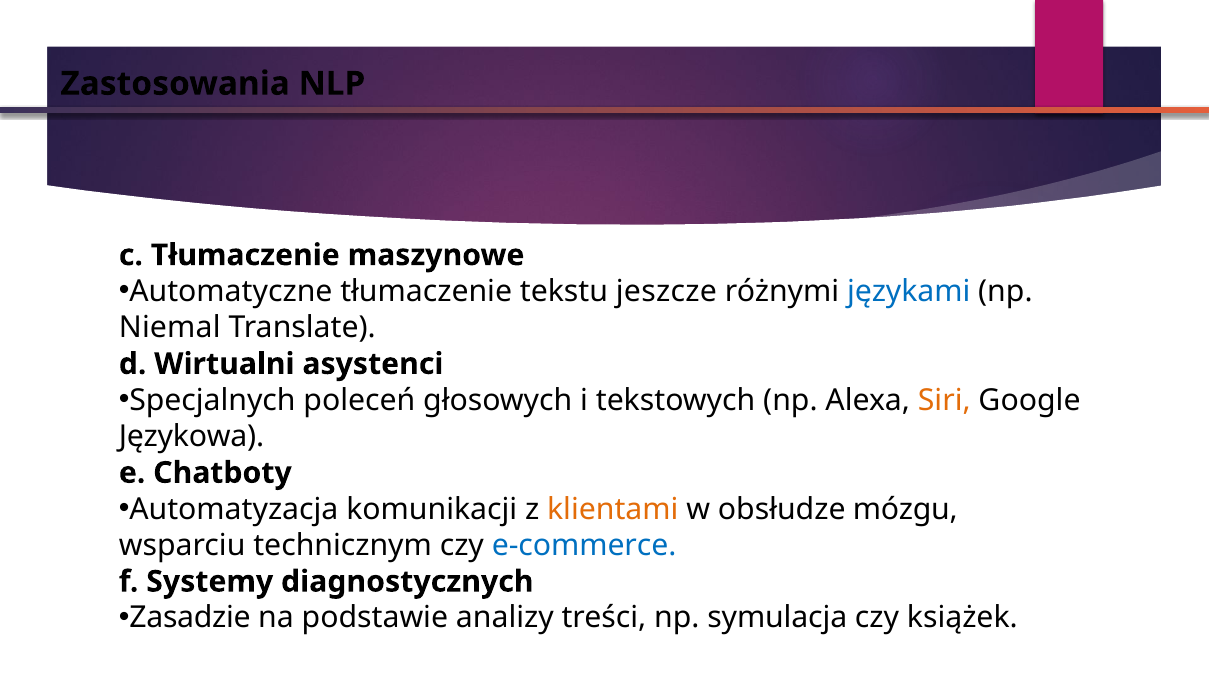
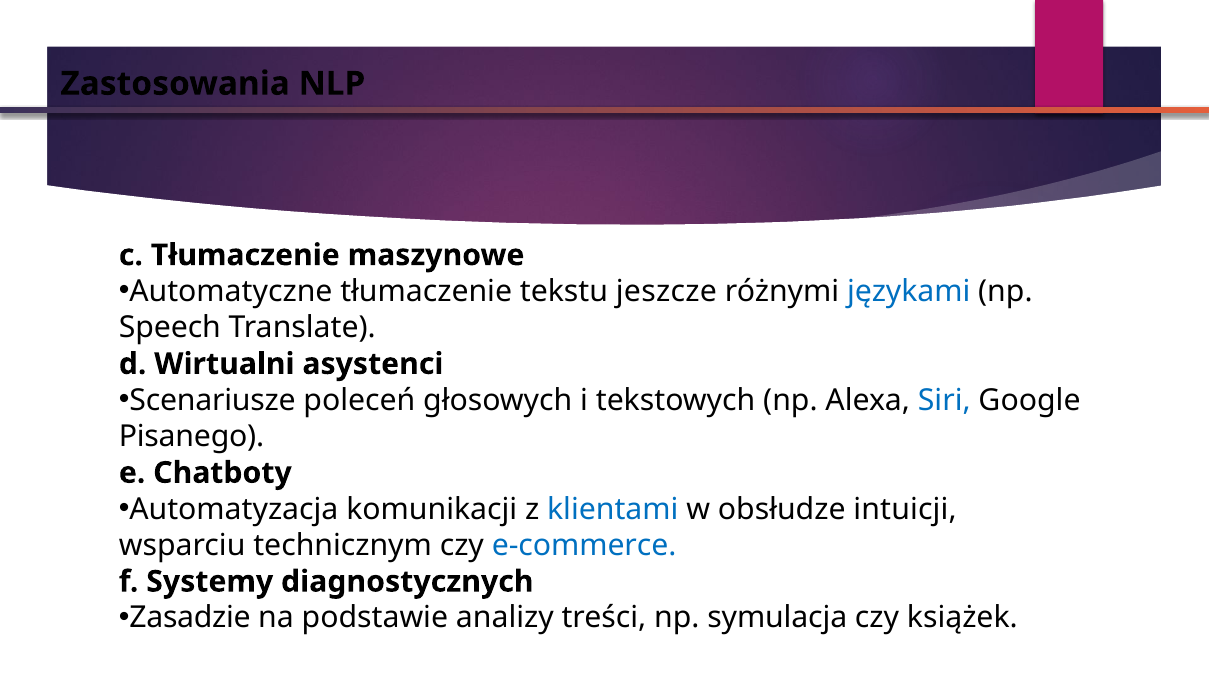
Niemal: Niemal -> Speech (170, 328)
Specjalnych: Specjalnych -> Scenariusze (213, 400)
Siri colour: orange -> blue (944, 400)
Językowa: Językowa -> Pisanego (192, 437)
klientami colour: orange -> blue (613, 509)
mózgu: mózgu -> intuicji (905, 509)
